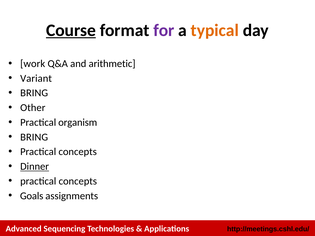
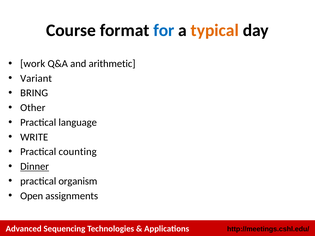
Course underline: present -> none (71, 30)
for colour: purple -> blue (164, 30)
organism: organism -> language (78, 123)
BRING: BRING -> WRITE (34, 137)
concepts: concepts -> counting (78, 152)
concepts: concepts -> organism (78, 181)
Goals: Goals -> Open (32, 196)
